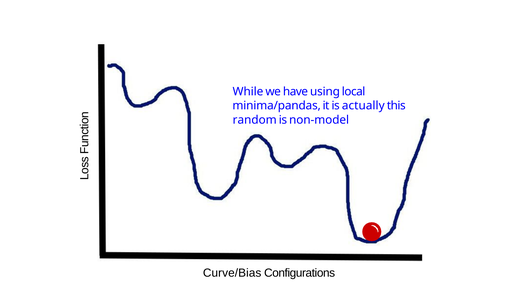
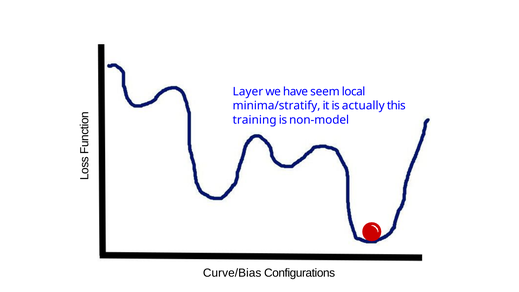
While: While -> Layer (248, 92)
using: using -> seem (325, 92)
minima/pandas: minima/pandas -> minima/stratify (277, 106)
random: random -> training (255, 120)
